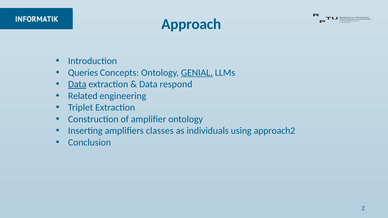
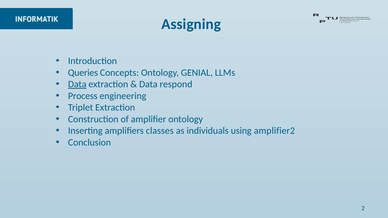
Approach: Approach -> Assigning (191, 24)
GENIAL underline: present -> none (197, 73)
Related: Related -> Process (83, 96)
approach2: approach2 -> amplifier2 (274, 131)
